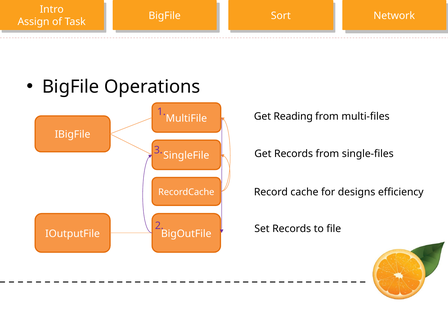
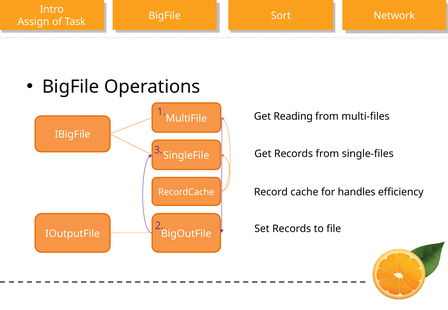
designs: designs -> handles (357, 192)
